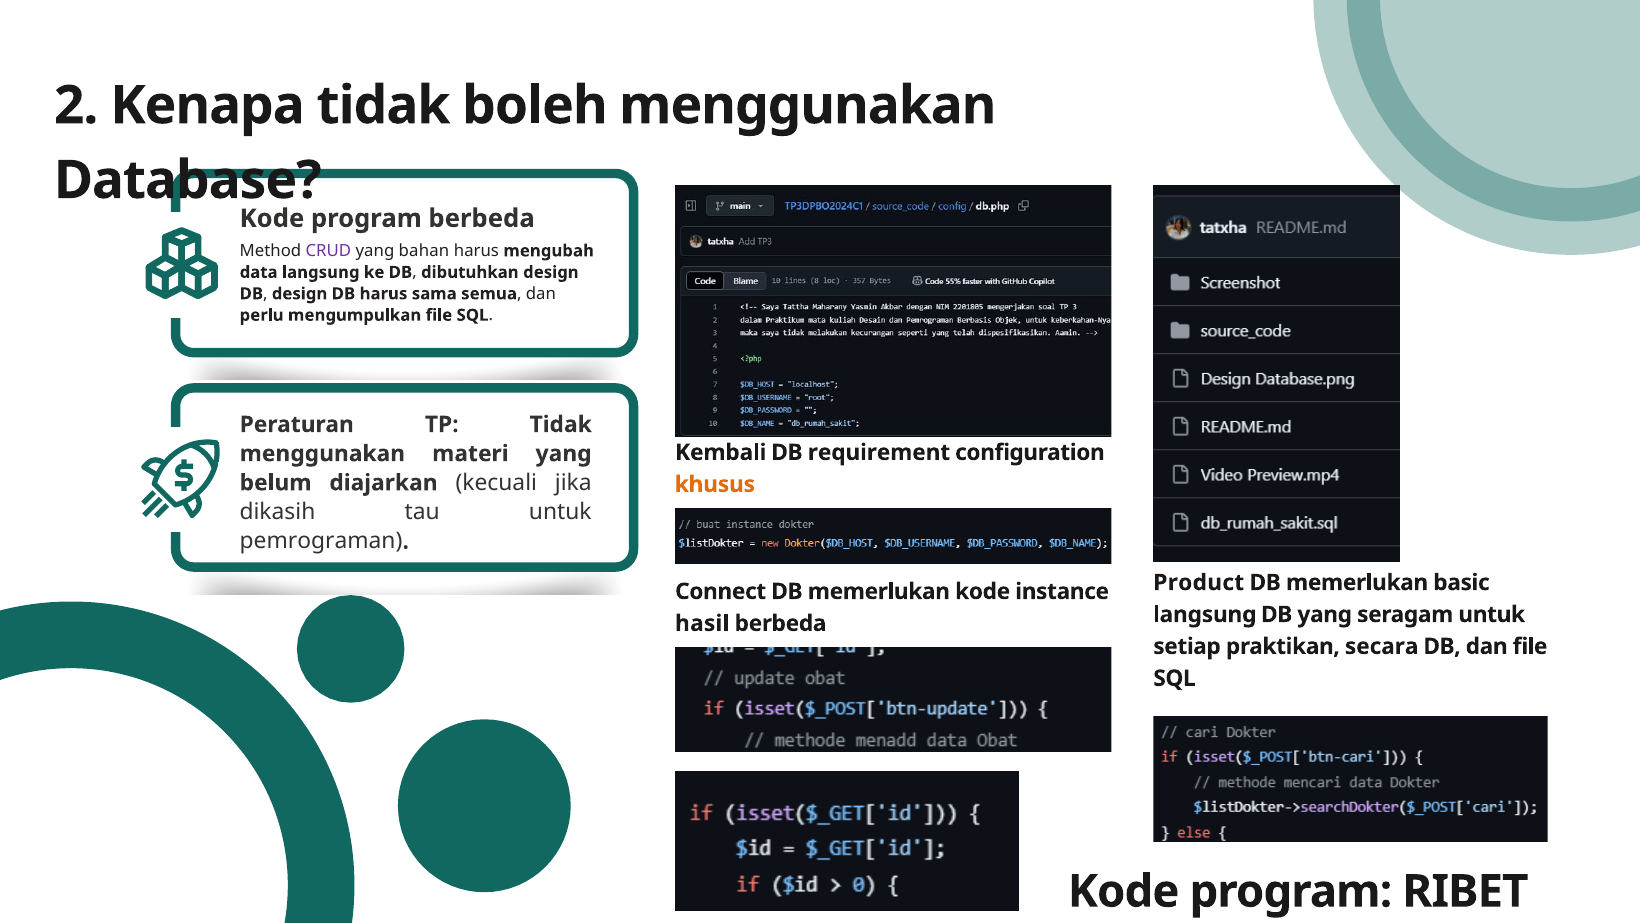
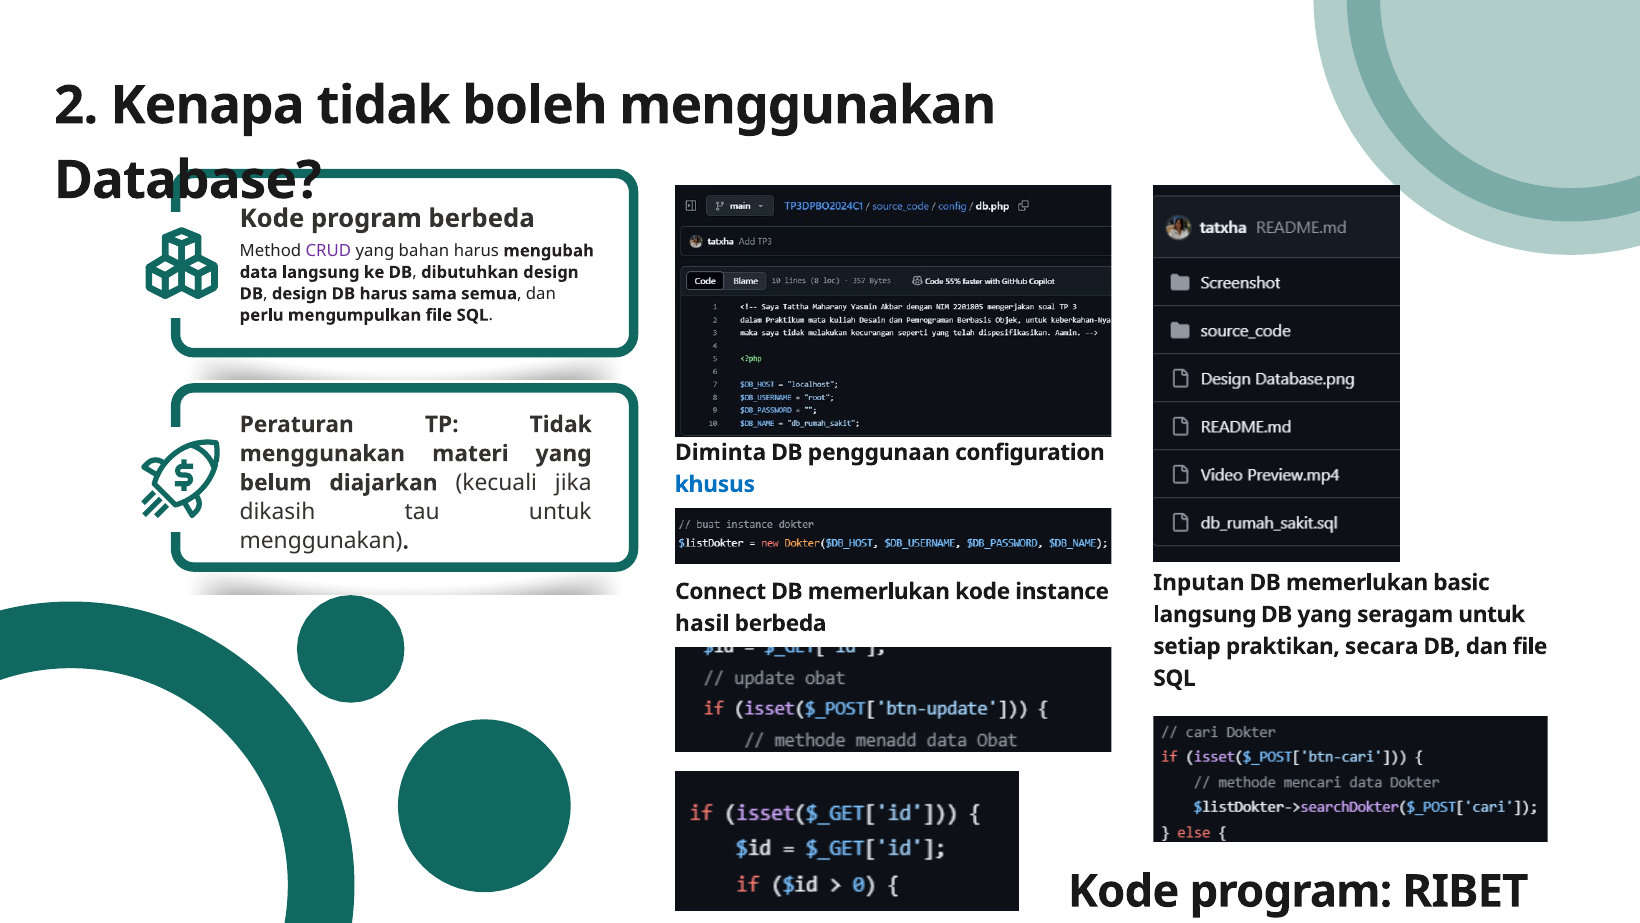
Kembali: Kembali -> Diminta (721, 452)
requirement: requirement -> penggunaan (879, 452)
khusus colour: orange -> blue (715, 484)
pemrograman: pemrograman -> menggunakan (321, 541)
Product: Product -> Inputan (1199, 582)
